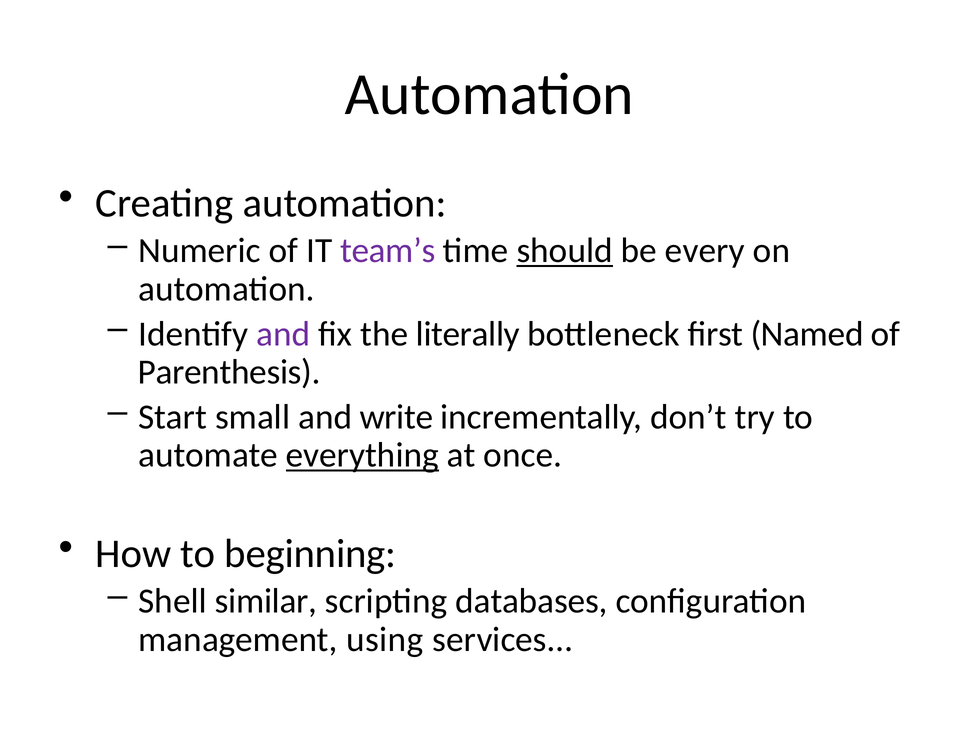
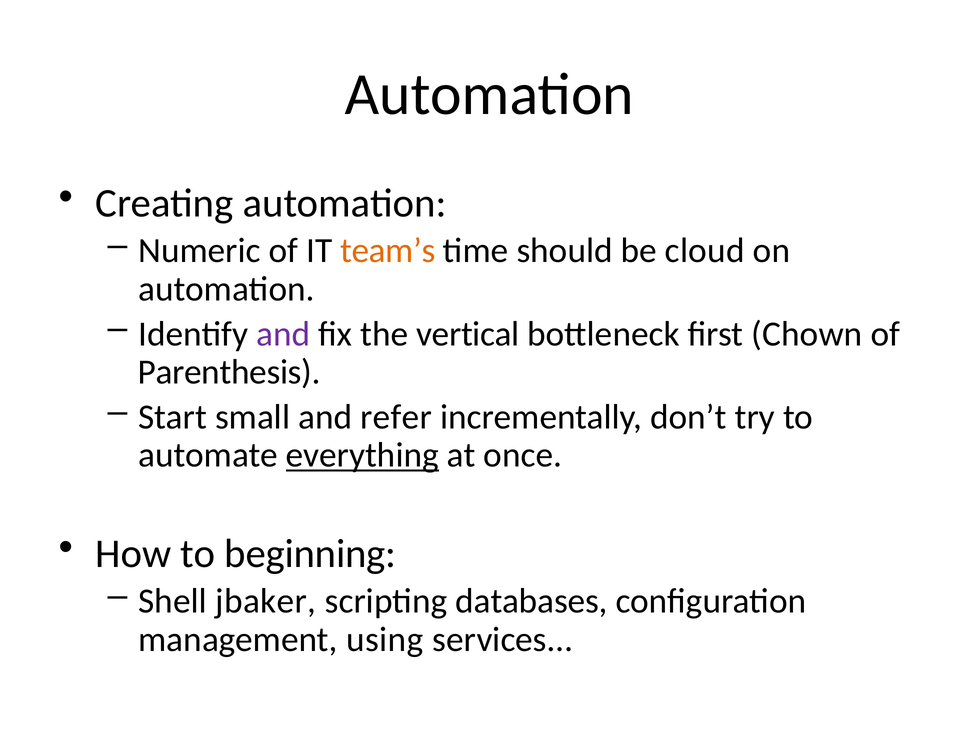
team’s colour: purple -> orange (388, 251)
should underline: present -> none (565, 251)
every: every -> cloud (705, 251)
literally: literally -> vertical (468, 334)
Named: Named -> Chown (807, 334)
write: write -> refer (396, 417)
similar: similar -> jbaker (266, 601)
